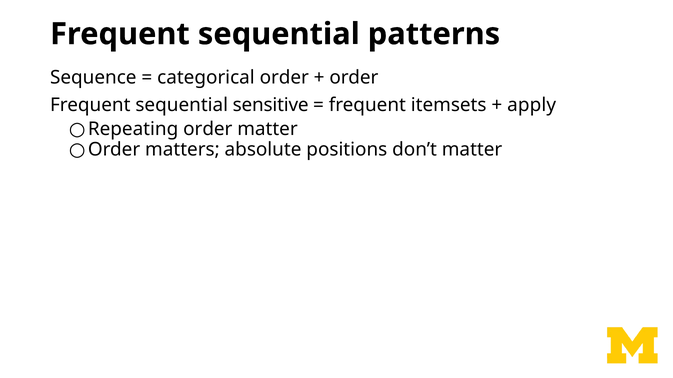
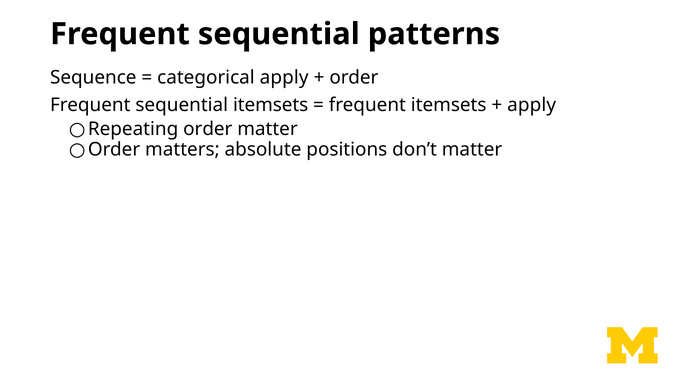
categorical order: order -> apply (284, 78)
sequential sensitive: sensitive -> itemsets (271, 105)
